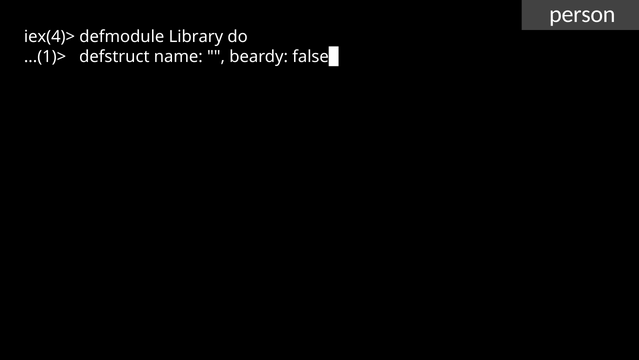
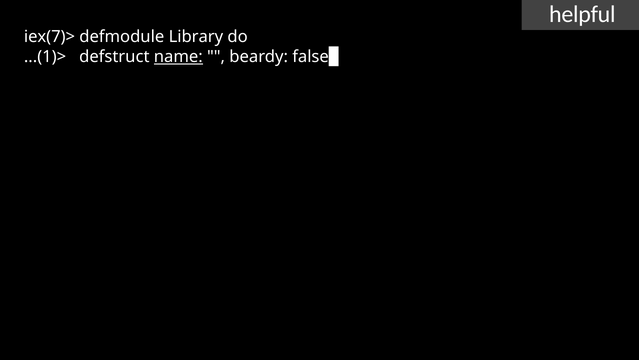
person: person -> helpful (582, 14)
iex(4)>: iex(4)> -> iex(7)> (49, 37)
name underline: none -> present (178, 57)
